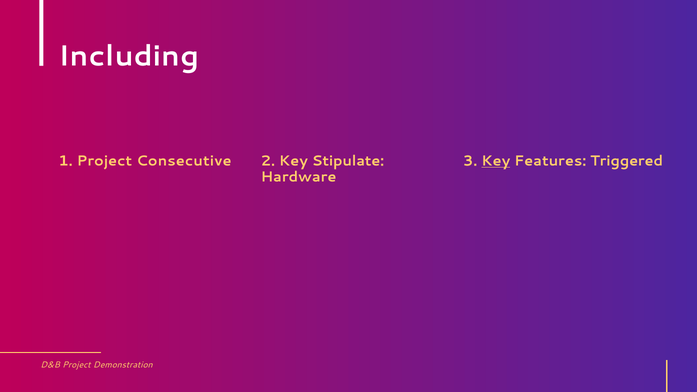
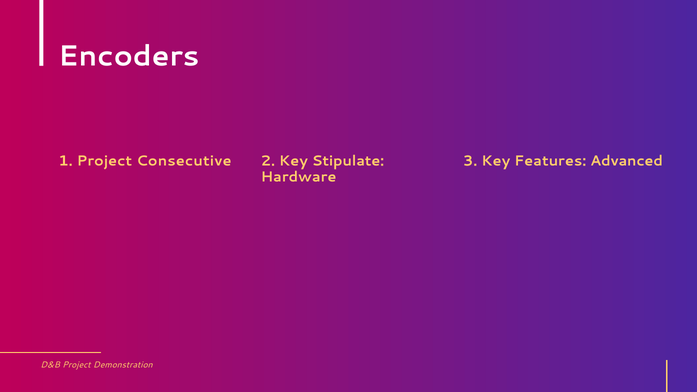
Including: Including -> Encoders (129, 56)
Key underline: present -> none (496, 161)
Triggered: Triggered -> Advanced (627, 161)
